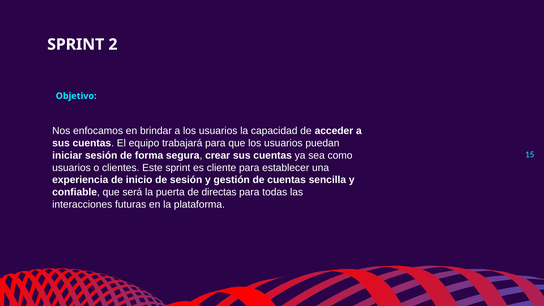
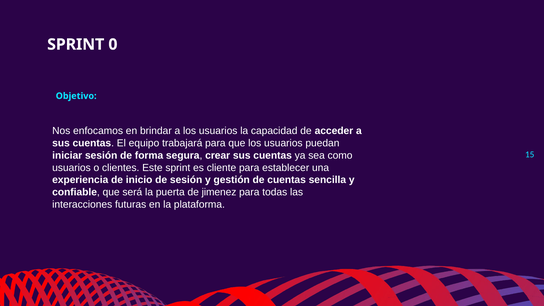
2: 2 -> 0 (113, 44)
directas: directas -> jimenez (219, 192)
